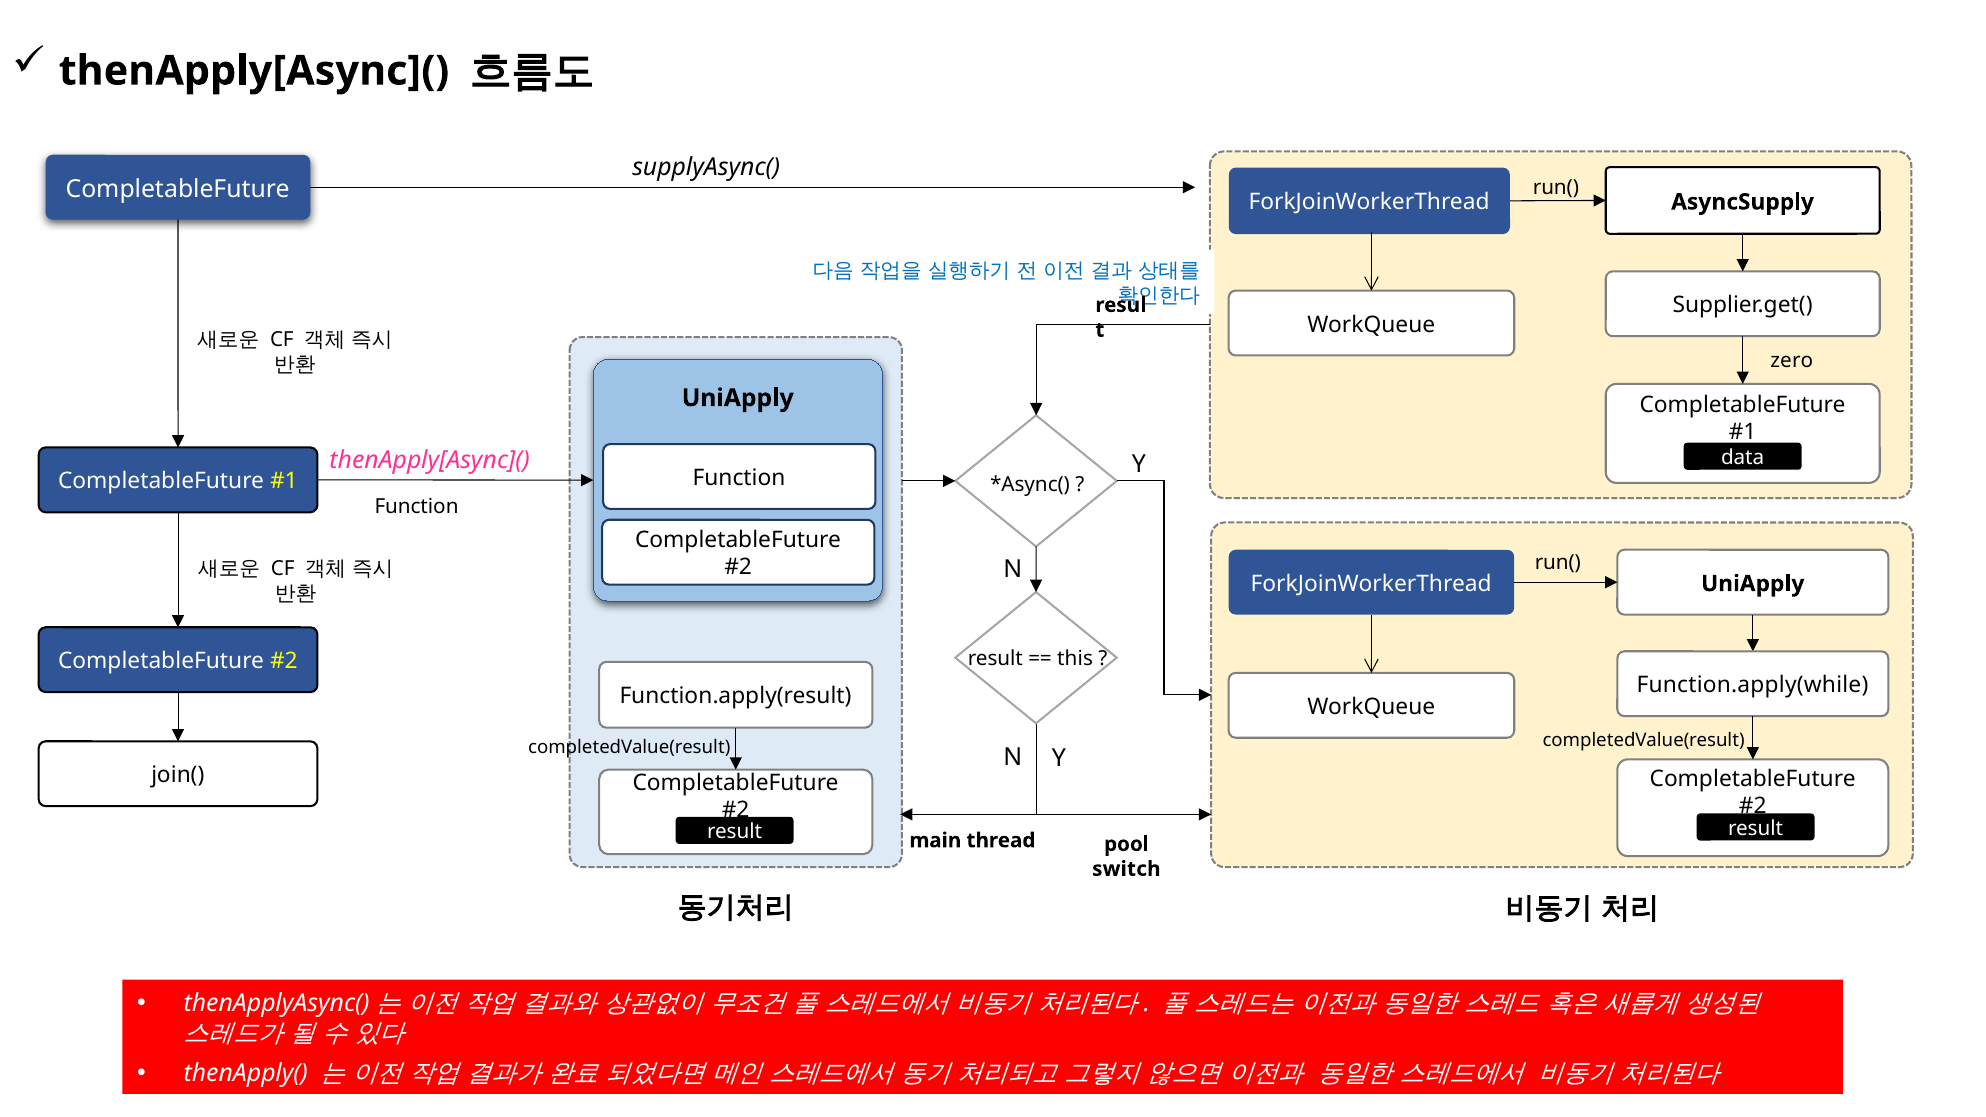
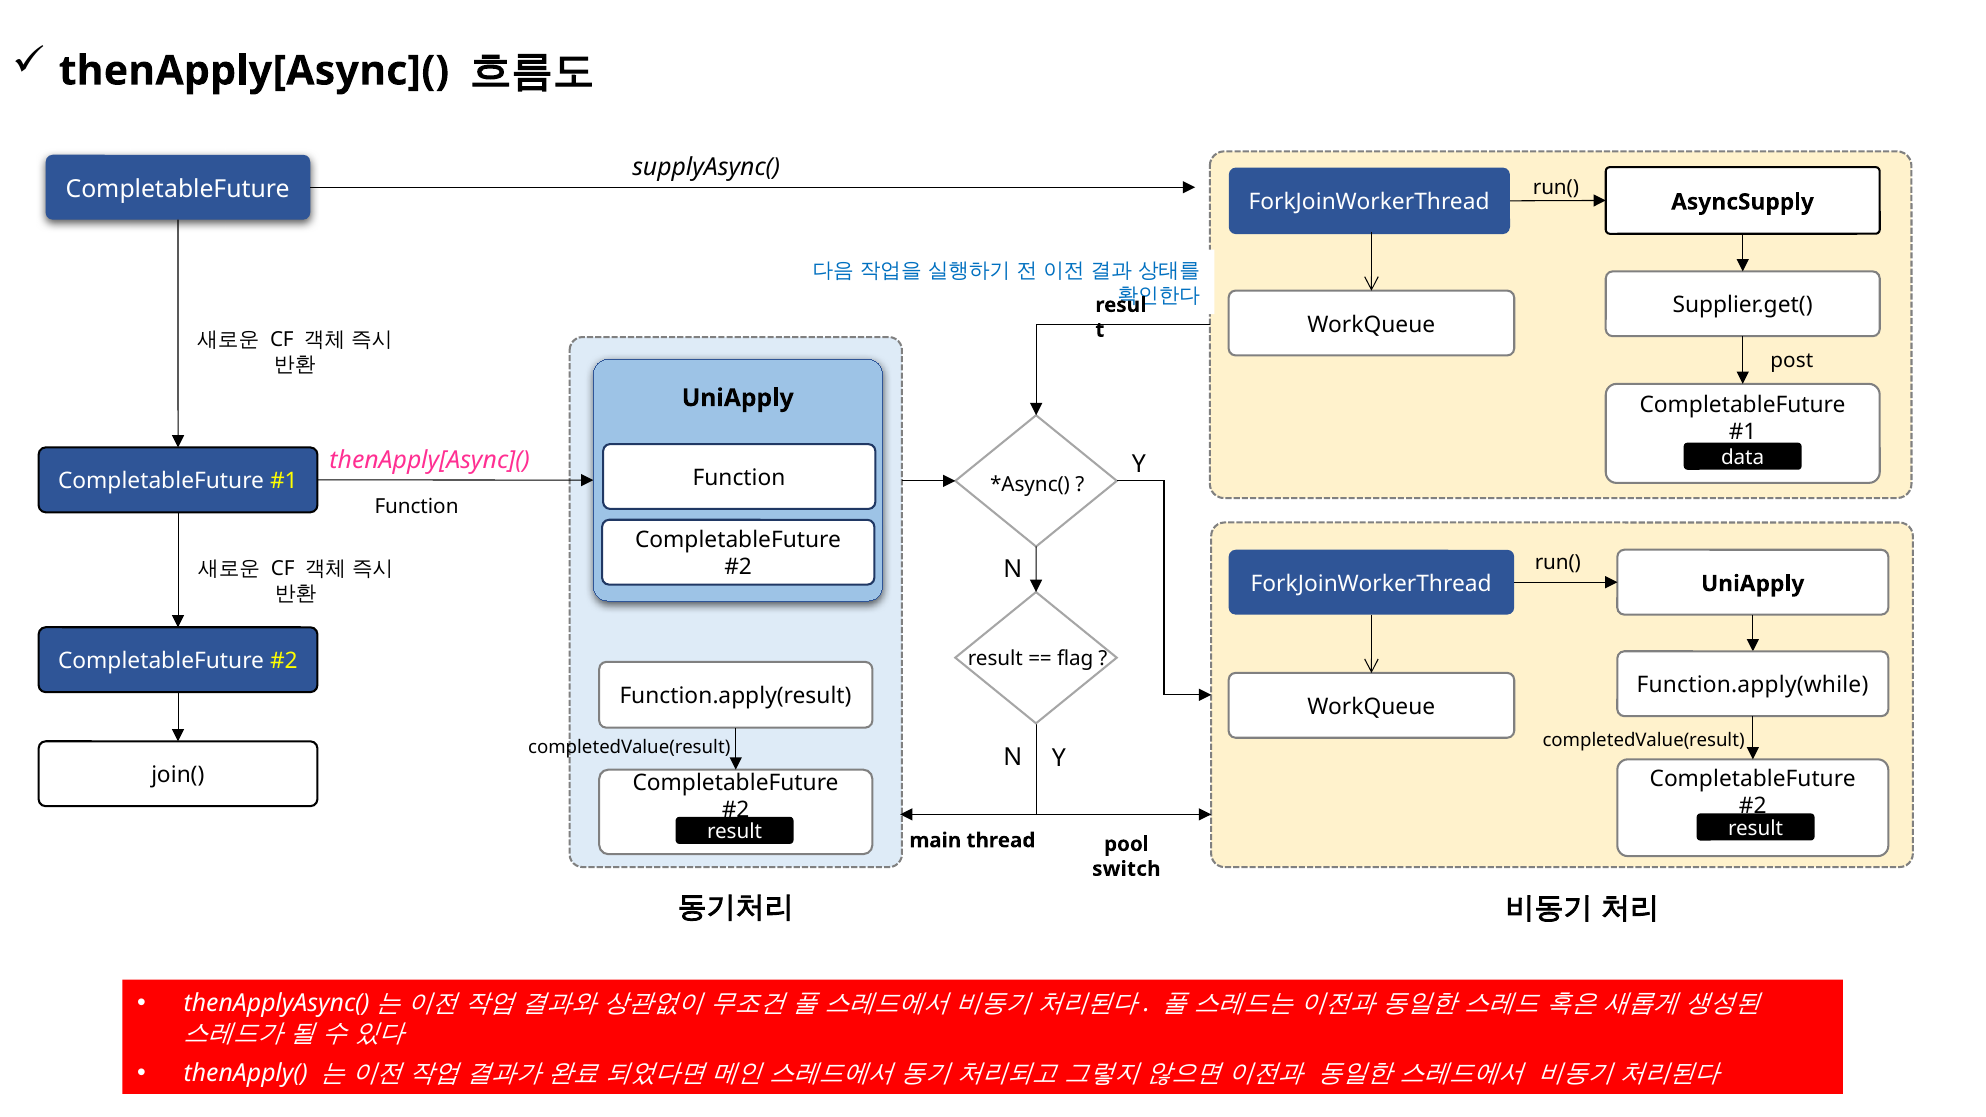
zero: zero -> post (1792, 361)
this: this -> flag (1075, 659)
